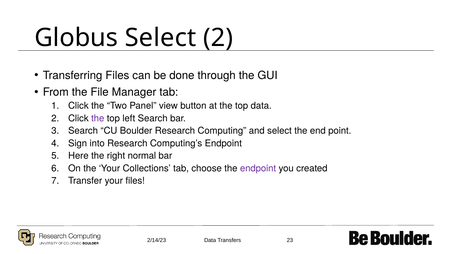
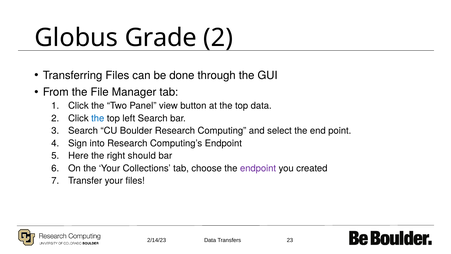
Globus Select: Select -> Grade (161, 38)
the colour: purple -> blue (98, 118)
normal: normal -> should (142, 156)
